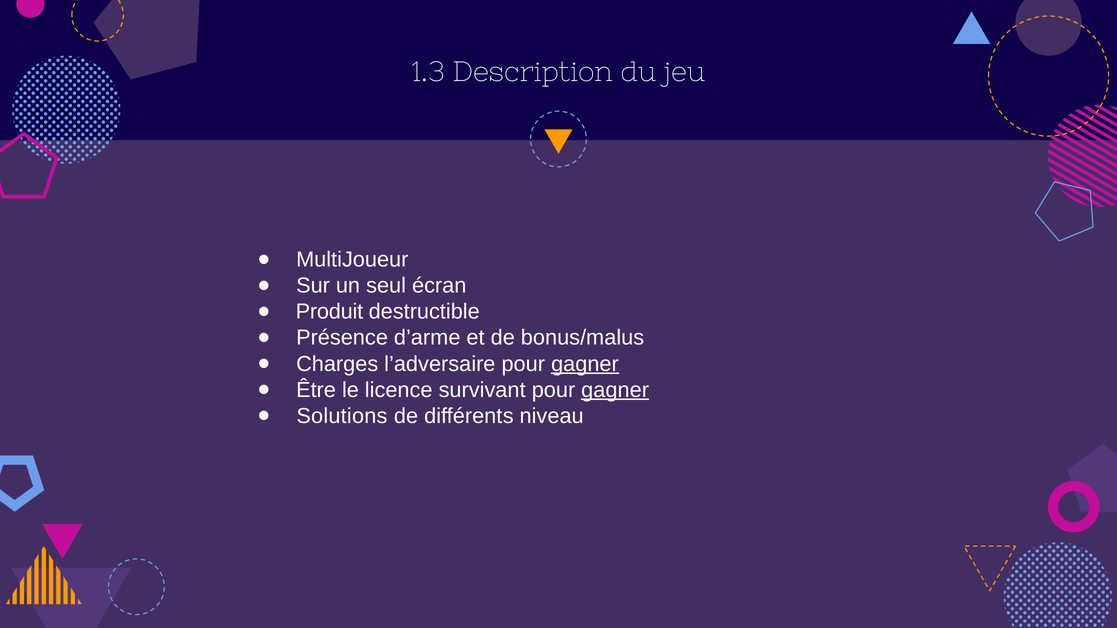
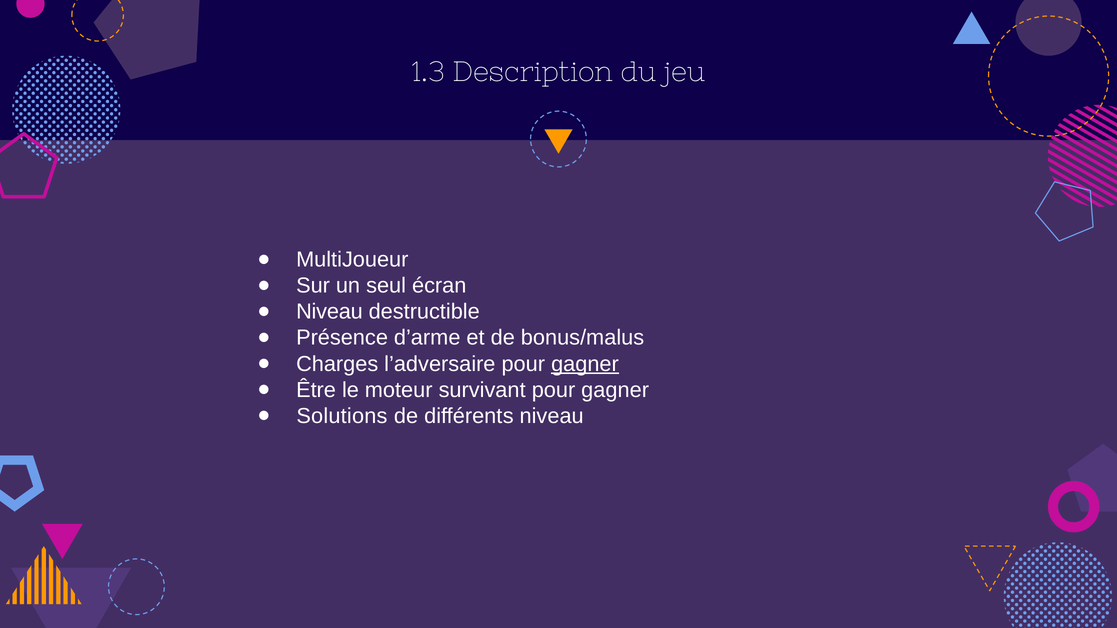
Produit: Produit -> Niveau (329, 312)
licence: licence -> moteur (399, 390)
gagner underline: present -> none (615, 390)
